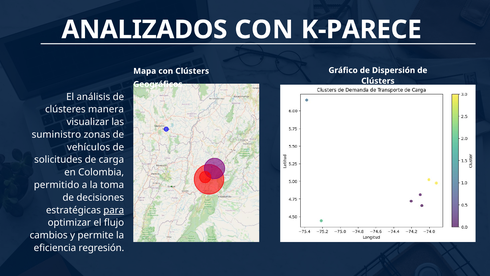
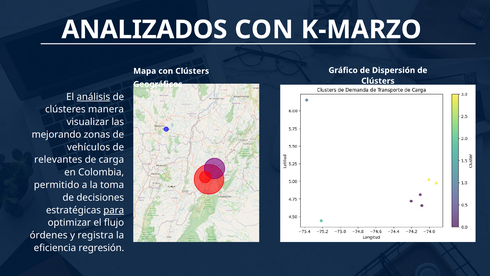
K-PARECE: K-PARECE -> K-MARZO (361, 30)
análisis underline: none -> present (93, 97)
suministro: suministro -> mejorando (56, 134)
solicitudes: solicitudes -> relevantes (58, 160)
cambios: cambios -> órdenes (49, 235)
permite: permite -> registra (96, 235)
